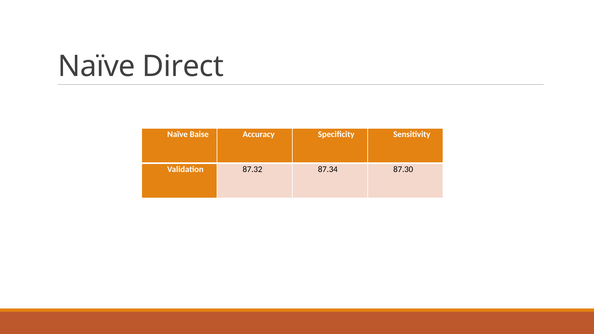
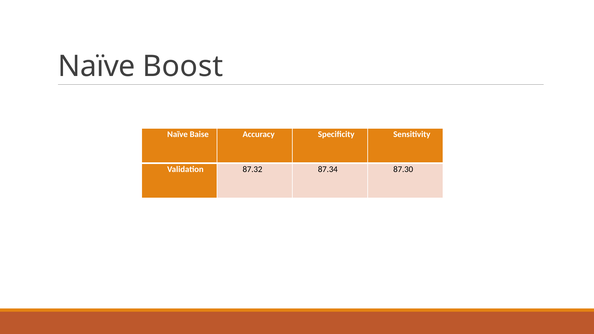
Direct: Direct -> Boost (183, 67)
